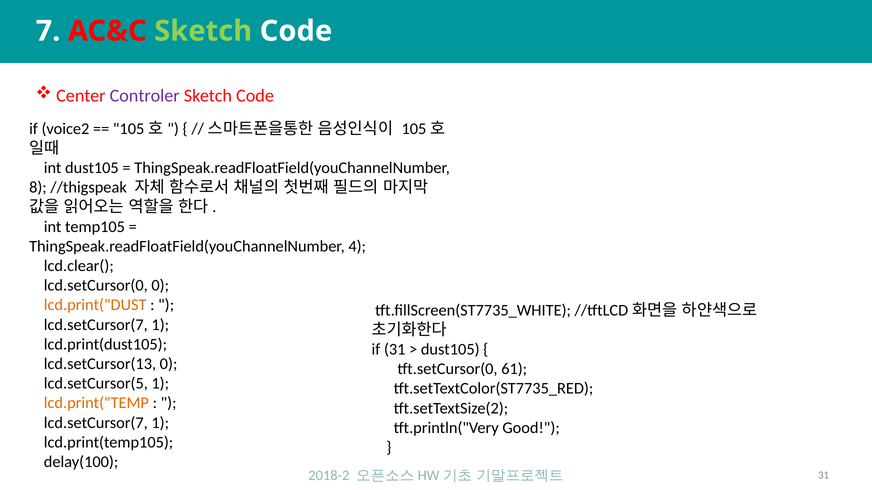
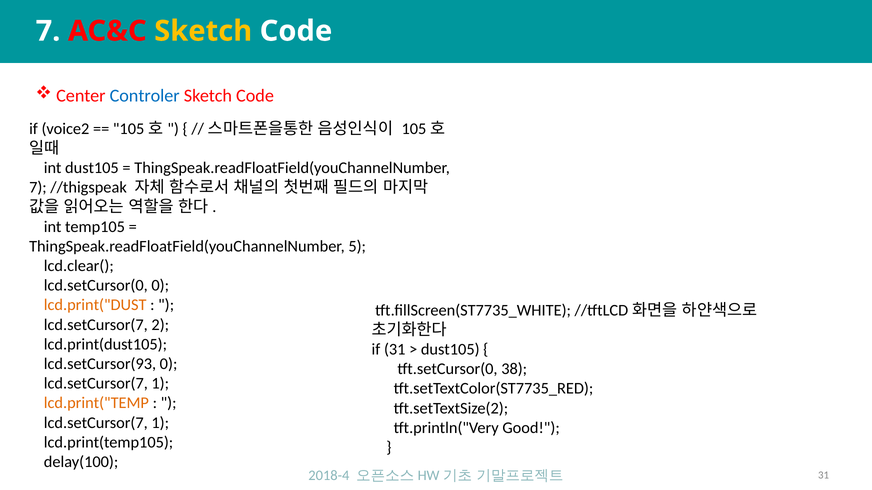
Sketch colour: light green -> yellow (203, 31)
Controler colour: purple -> blue (145, 96)
8: 8 -> 7 (38, 188)
4: 4 -> 5 (357, 247)
1: 1 -> 2 (160, 325)
lcd.setCursor(13: lcd.setCursor(13 -> lcd.setCursor(93 (100, 364)
61: 61 -> 38 (514, 369)
lcd.setCursor(5: lcd.setCursor(5 -> lcd.setCursor(7 (96, 384)
2018-2: 2018-2 -> 2018-4 (329, 476)
